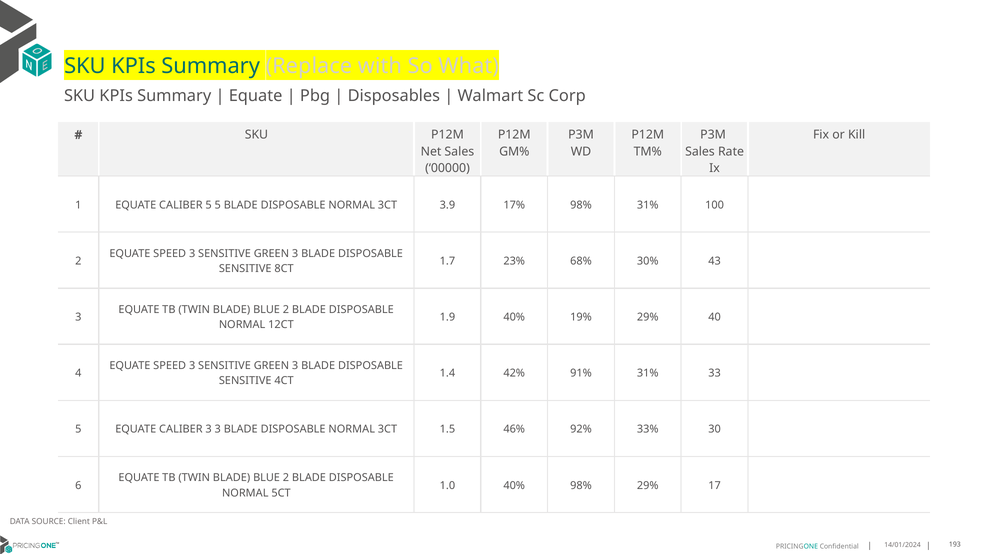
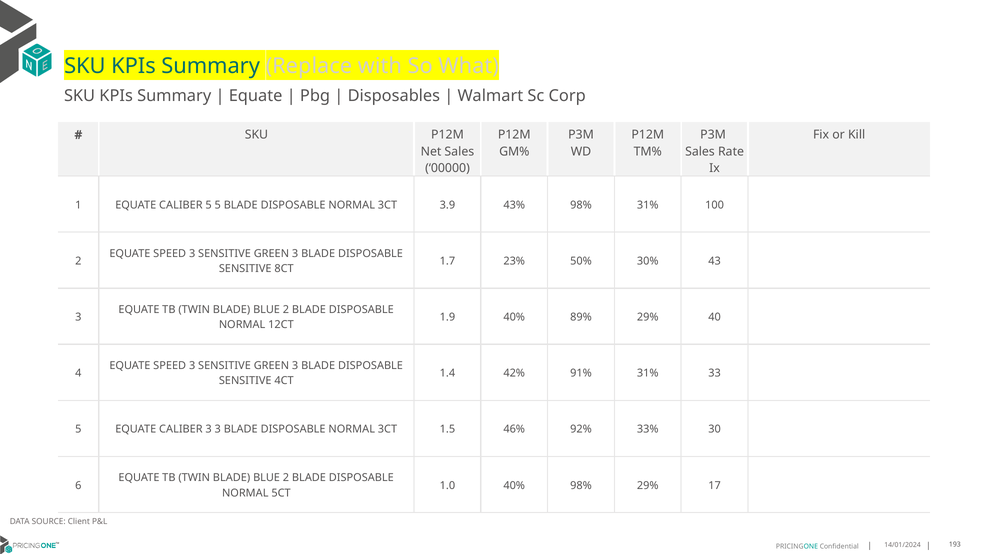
17%: 17% -> 43% (514, 205)
68%: 68% -> 50% (581, 261)
19%: 19% -> 89% (581, 317)
